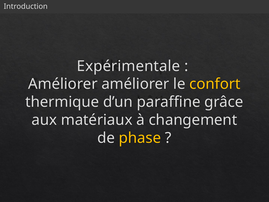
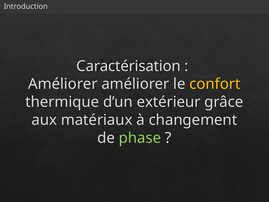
Expérimentale: Expérimentale -> Caractérisation (129, 66)
paraffine: paraffine -> extérieur (169, 102)
phase colour: yellow -> light green (140, 138)
